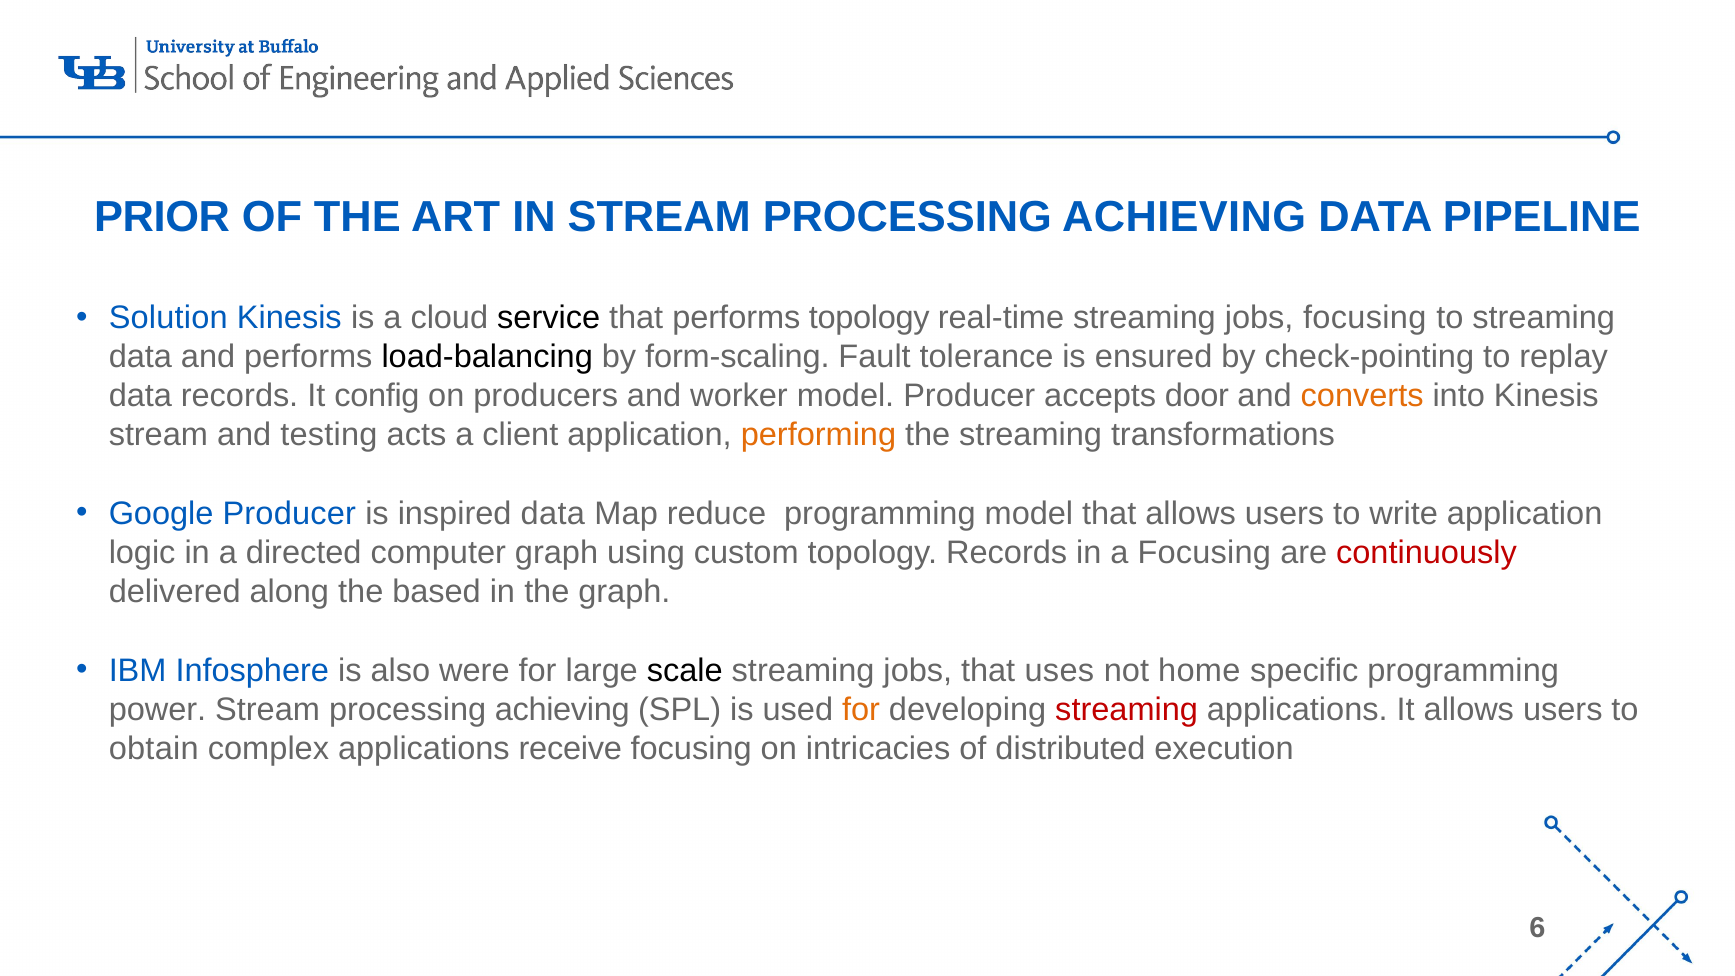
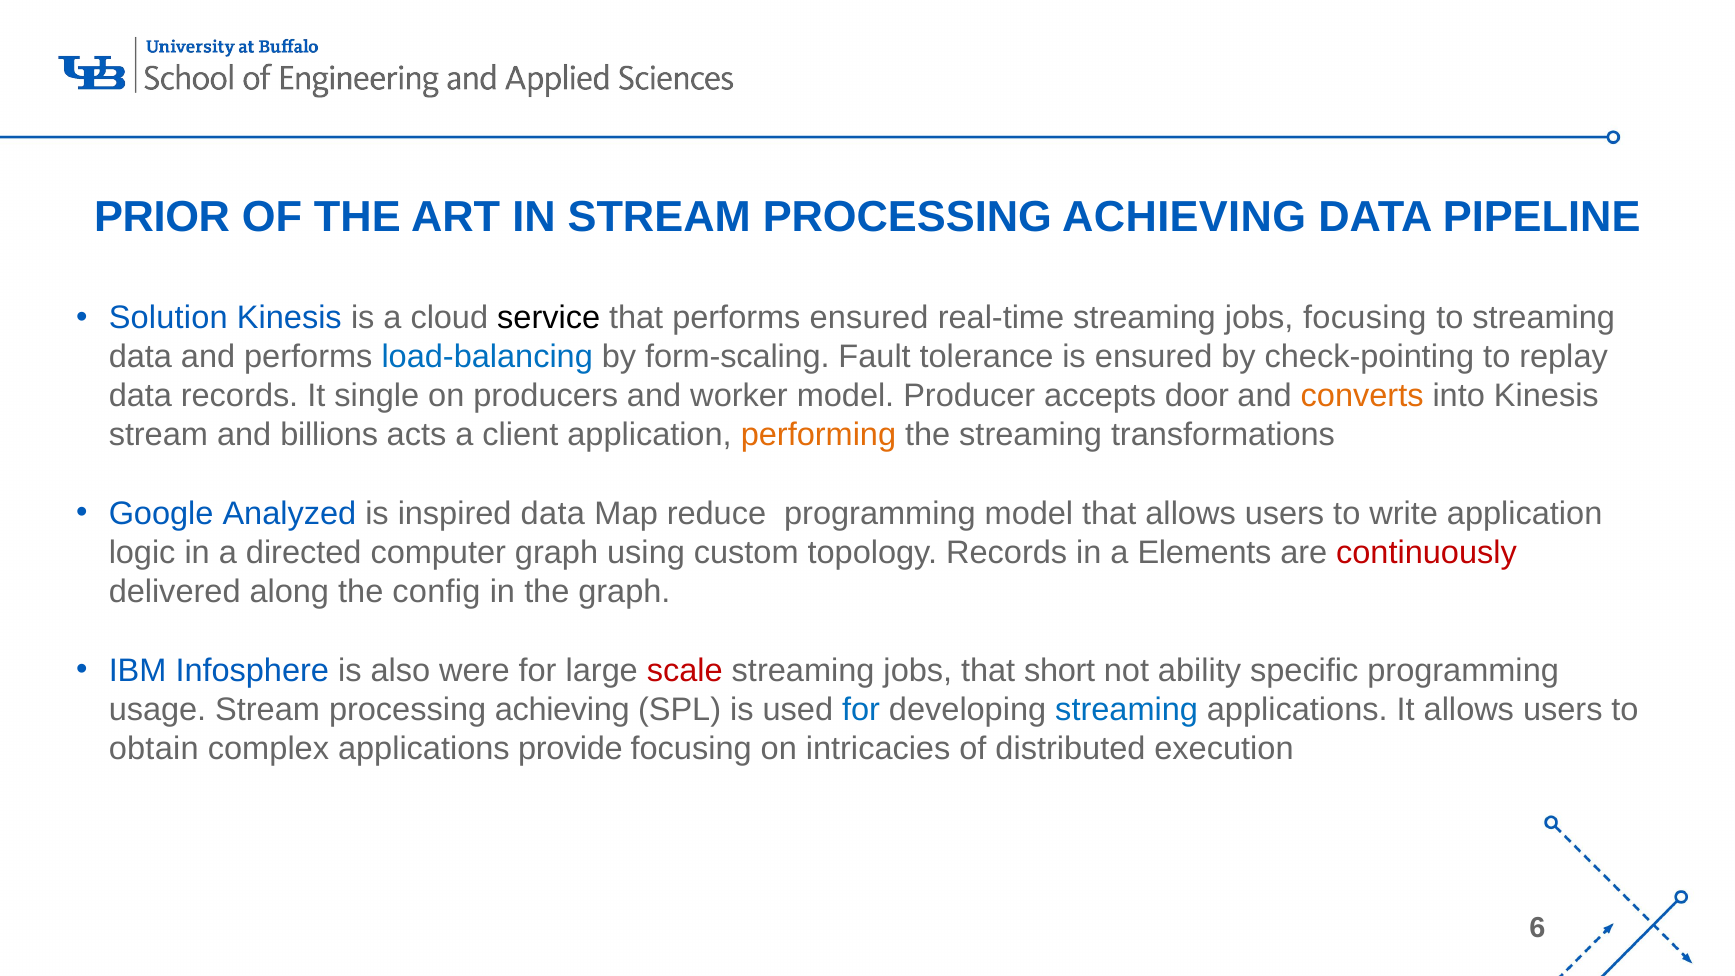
performs topology: topology -> ensured (869, 318)
load-balancing colour: black -> blue (487, 357)
config: config -> single (377, 396)
testing: testing -> billions (329, 435)
Google Producer: Producer -> Analyzed (289, 514)
a Focusing: Focusing -> Elements (1204, 553)
based: based -> config (436, 592)
scale colour: black -> red (685, 671)
uses: uses -> short (1060, 671)
home: home -> ability (1199, 671)
power: power -> usage (158, 710)
for colour: orange -> blue (861, 710)
streaming colour: red -> blue (1127, 710)
receive: receive -> provide (570, 749)
